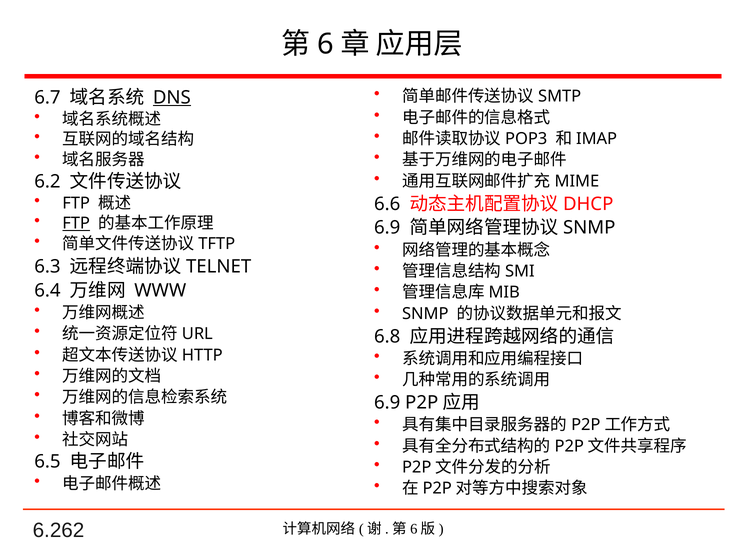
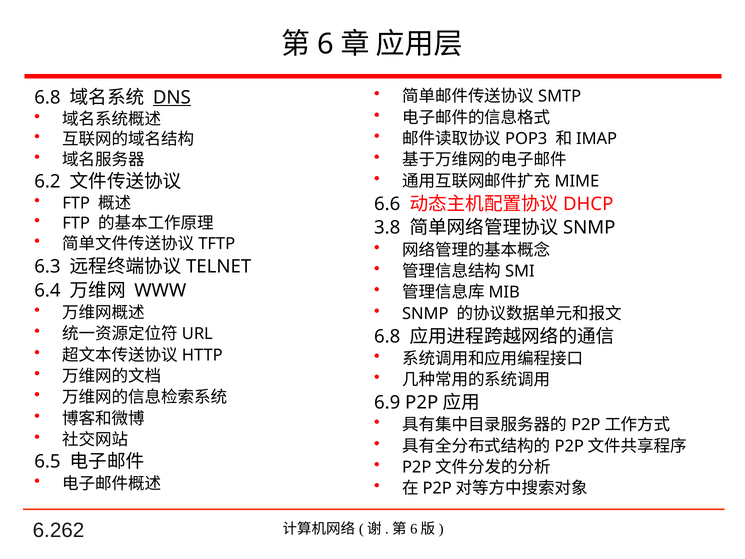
6.7: 6.7 -> 6.8 (47, 98)
FTP underline: present -> none (76, 223)
6.9: 6.9 -> 3.8 (387, 228)
